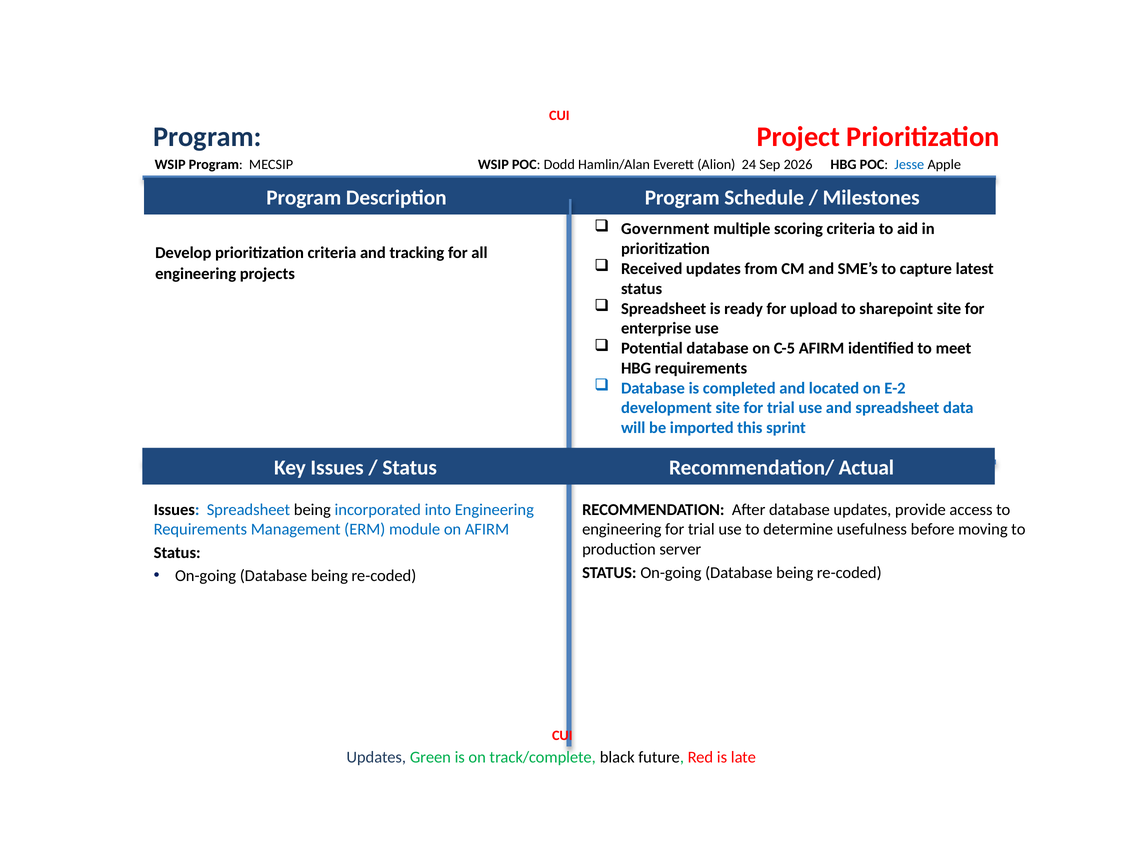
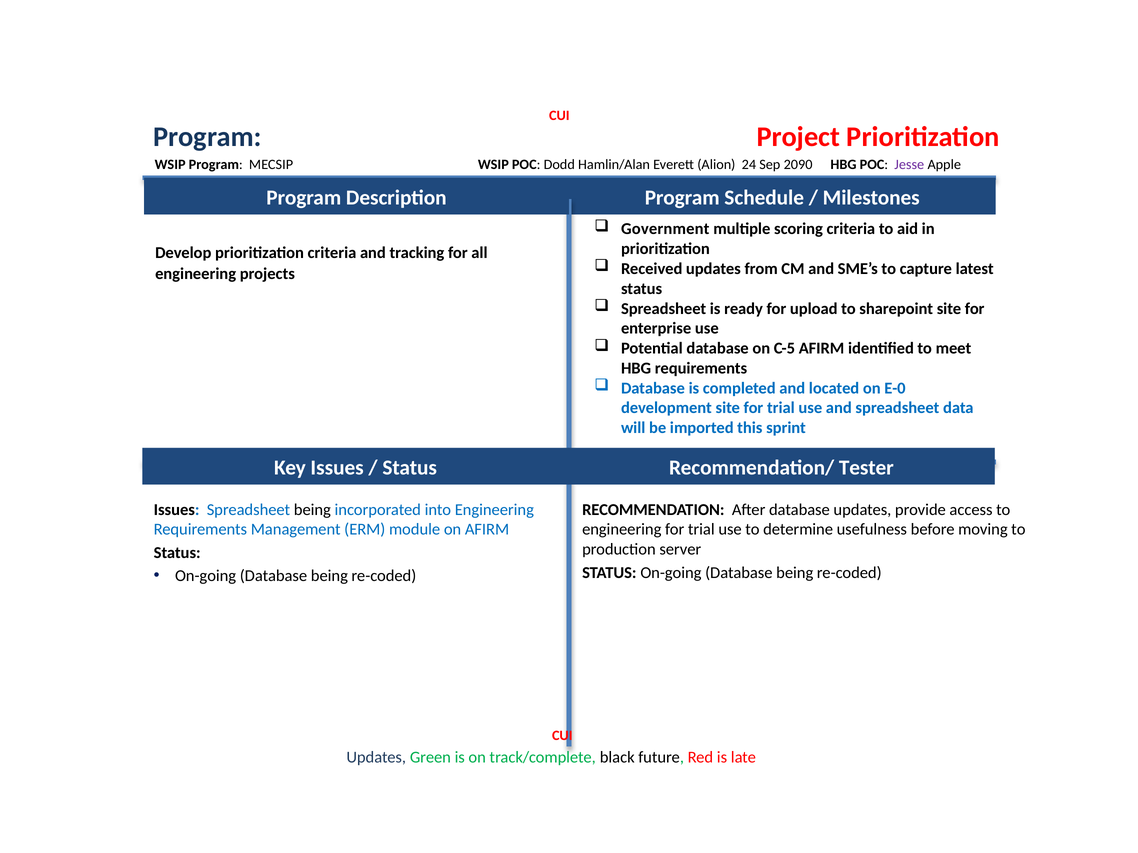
2026: 2026 -> 2090 (798, 164)
Jesse colour: blue -> purple (909, 164)
E-2: E-2 -> E-0 (895, 388)
Actual: Actual -> Tester (866, 468)
